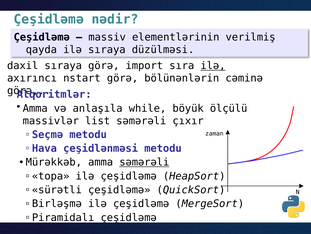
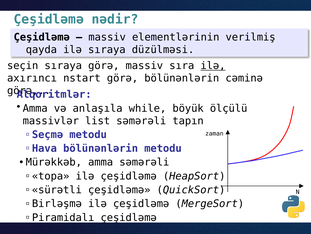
daxil: daxil -> seçin (23, 66)
görə import: import -> massiv (144, 66)
çıxır: çıxır -> tapın (188, 121)
çeşidlənməsi: çeşidlənməsi -> bölünənlərin (101, 148)
səmərəli underline: present -> none (144, 162)
